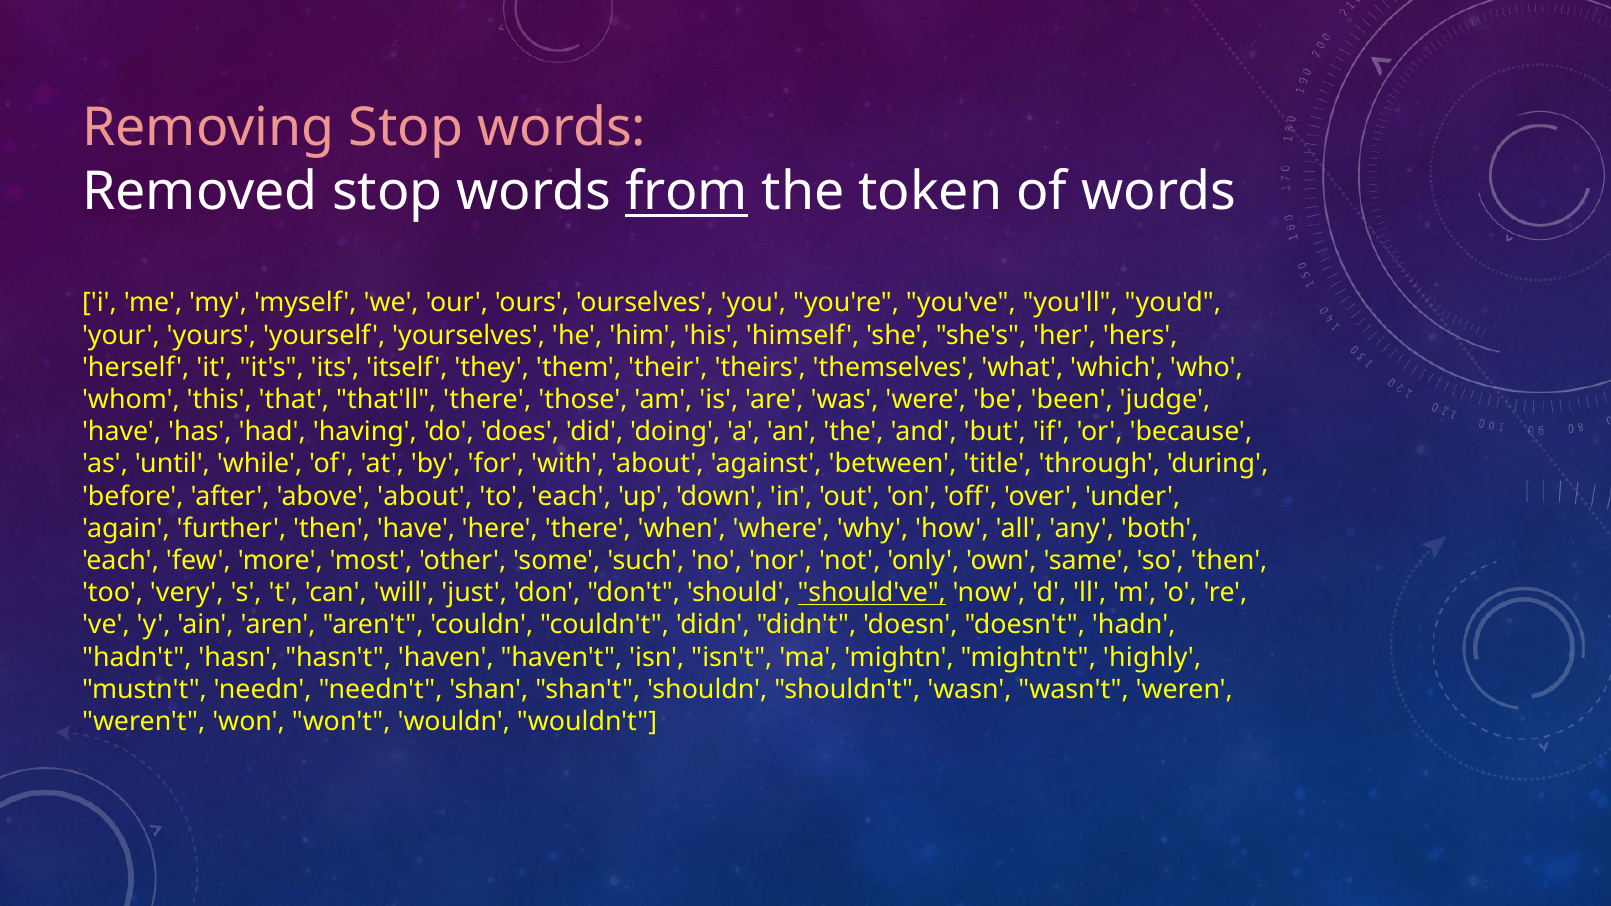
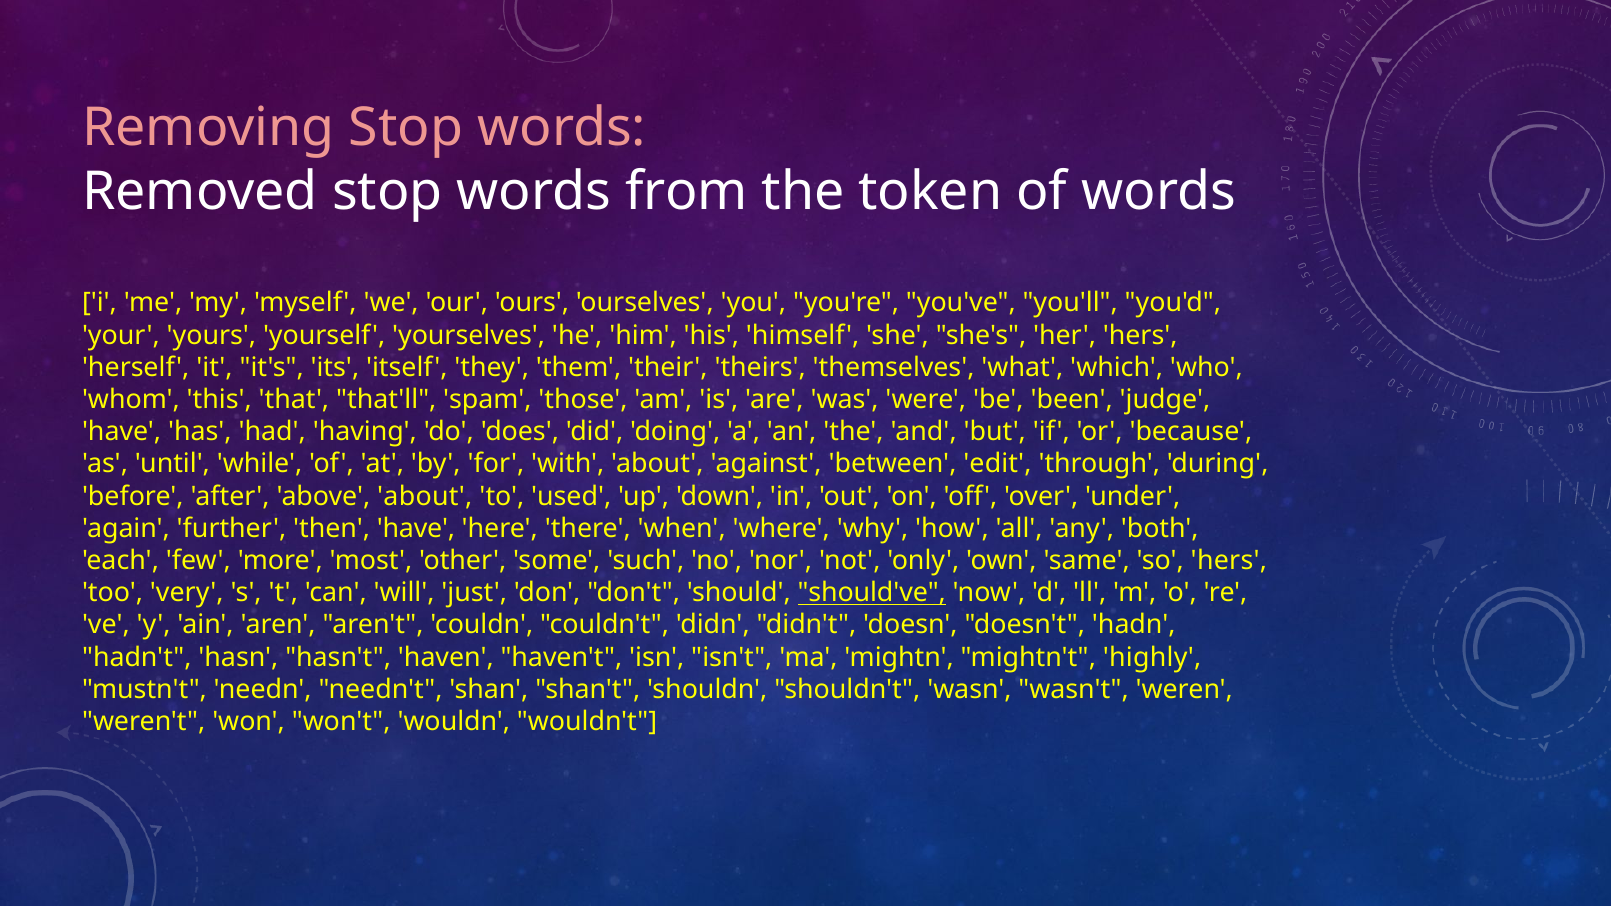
from underline: present -> none (687, 192)
that'll there: there -> spam (487, 400)
title: title -> edit (997, 464)
to each: each -> used (571, 496)
so then: then -> hers (1229, 561)
